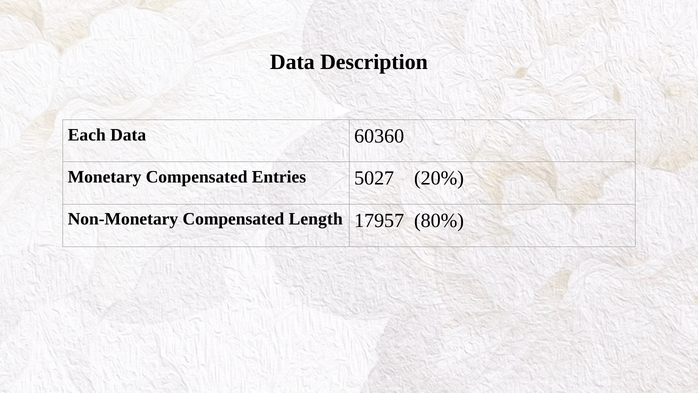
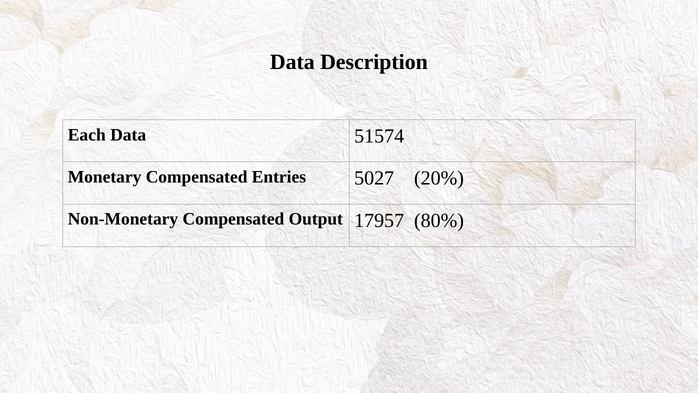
60360: 60360 -> 51574 (379, 136)
Length: Length -> Output (316, 219)
